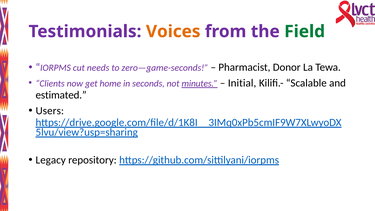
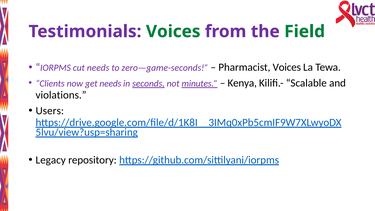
Voices colour: orange -> green (173, 32)
Pharmacist Donor: Donor -> Voices (287, 67)
get home: home -> needs (110, 84)
seconds underline: none -> present (148, 84)
Initial: Initial -> Kenya (242, 83)
estimated: estimated -> violations (61, 95)
